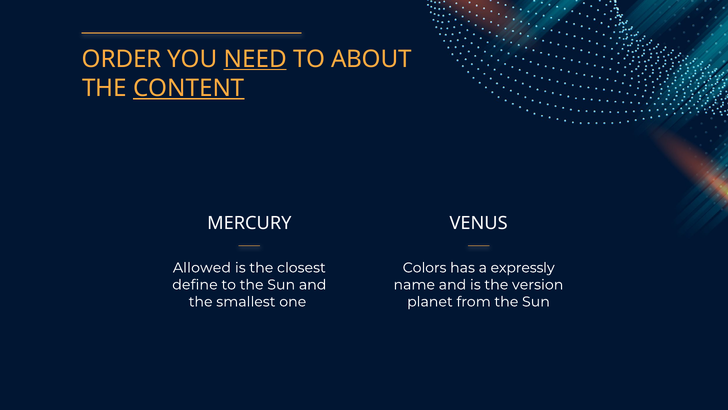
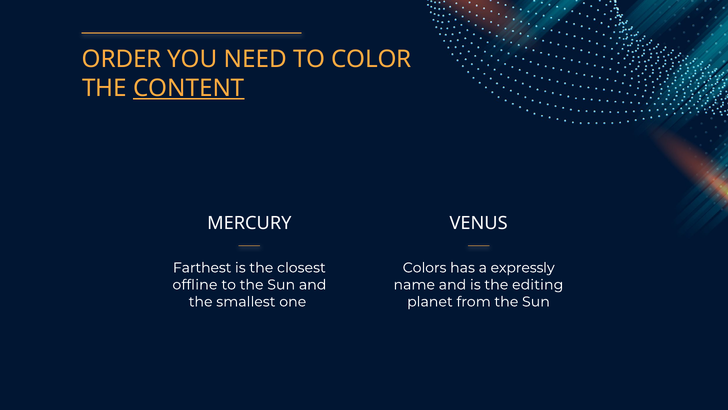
NEED underline: present -> none (255, 59)
ABOUT: ABOUT -> COLOR (371, 59)
Allowed: Allowed -> Farthest (202, 267)
define: define -> offline (195, 284)
version: version -> editing (538, 284)
